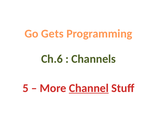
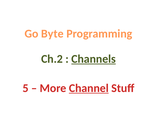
Gets: Gets -> Byte (52, 34)
Ch.6: Ch.6 -> Ch.2 (52, 59)
Channels underline: none -> present (94, 59)
